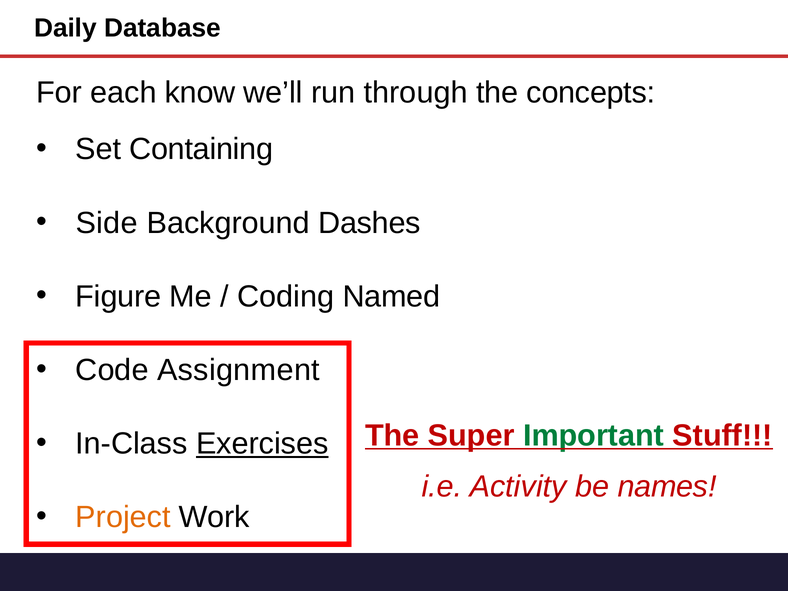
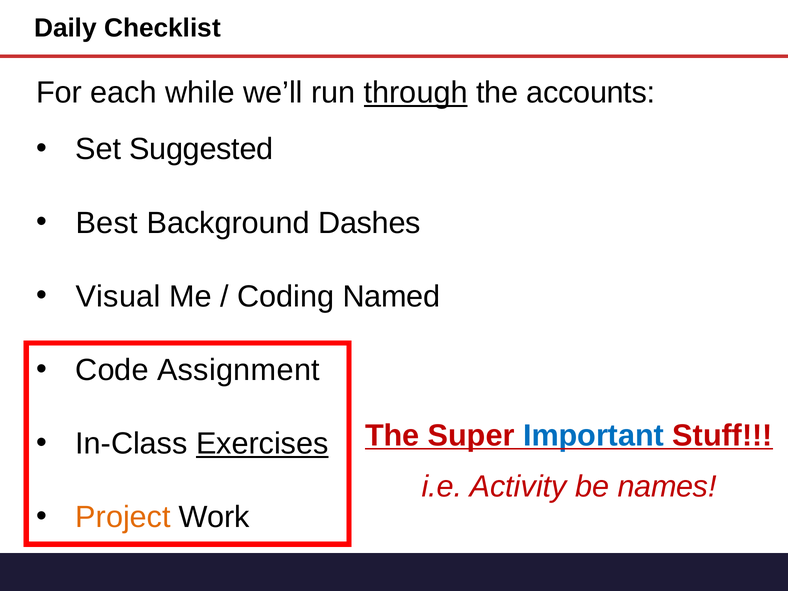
Database: Database -> Checklist (162, 28)
know: know -> while (200, 93)
through underline: none -> present (416, 93)
concepts: concepts -> accounts (591, 93)
Containing: Containing -> Suggested (201, 149)
Side: Side -> Best (107, 223)
Figure: Figure -> Visual (118, 297)
Important colour: green -> blue (594, 435)
